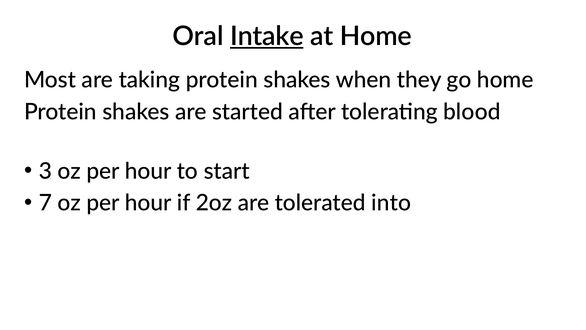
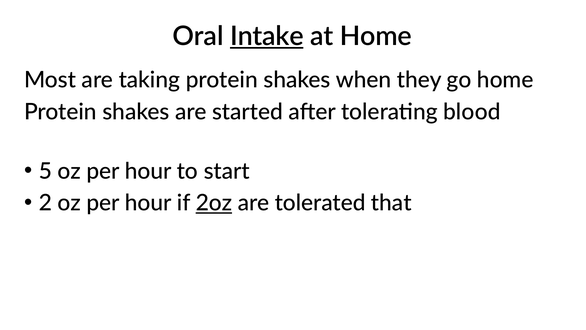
3: 3 -> 5 (45, 171)
7: 7 -> 2 (45, 203)
2oz underline: none -> present (214, 203)
into: into -> that (391, 203)
